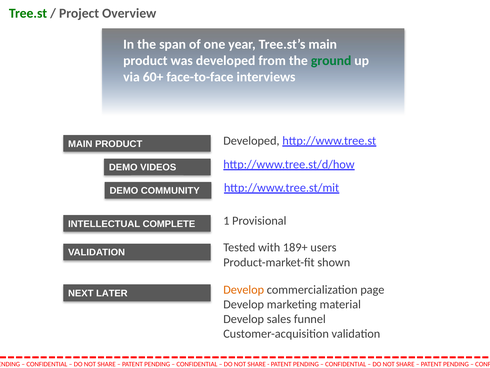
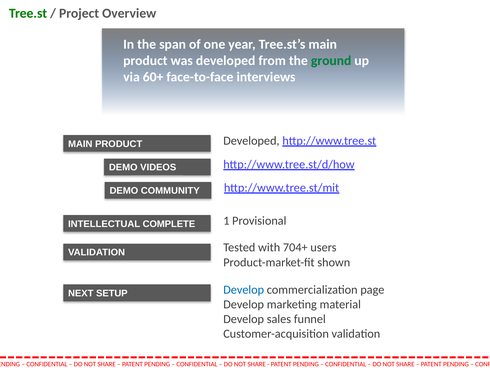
189+: 189+ -> 704+ (295, 247)
Develop colour: orange -> blue (244, 289)
LATER: LATER -> SETUP (112, 293)
